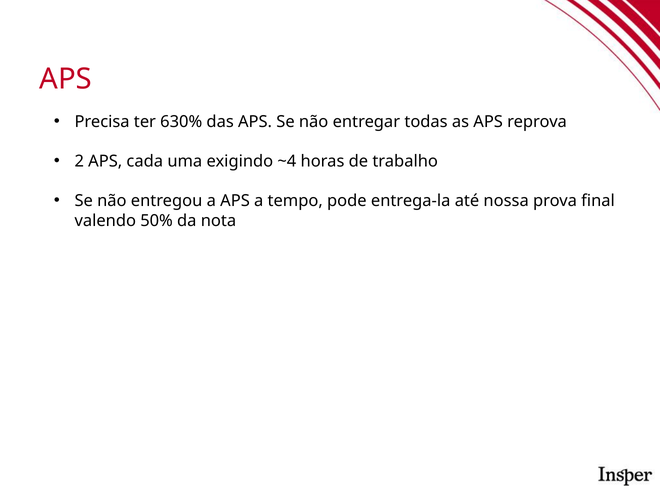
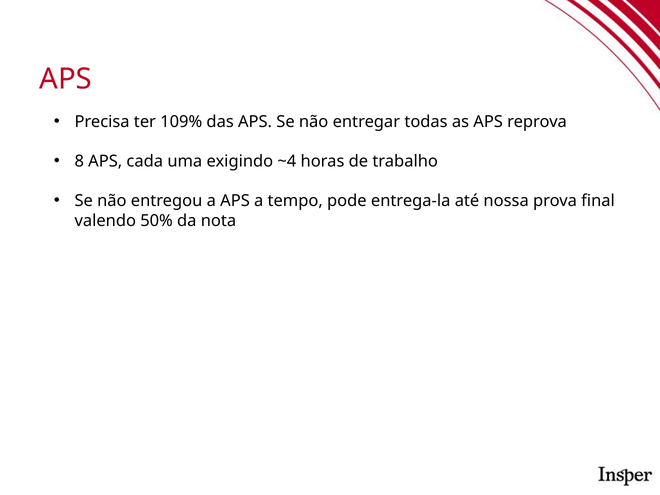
630%: 630% -> 109% (181, 122)
2: 2 -> 8 (79, 161)
